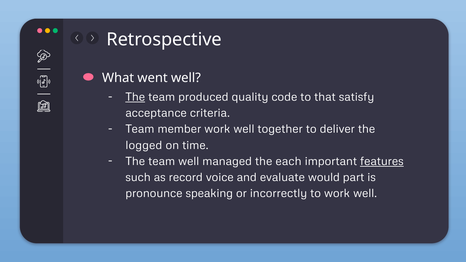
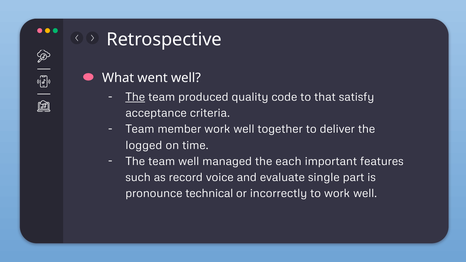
features underline: present -> none (382, 161)
would: would -> single (324, 177)
speaking: speaking -> technical (209, 193)
